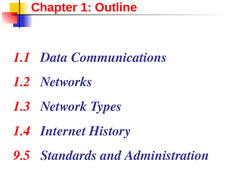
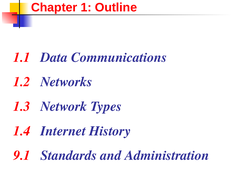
9.5: 9.5 -> 9.1 (22, 155)
